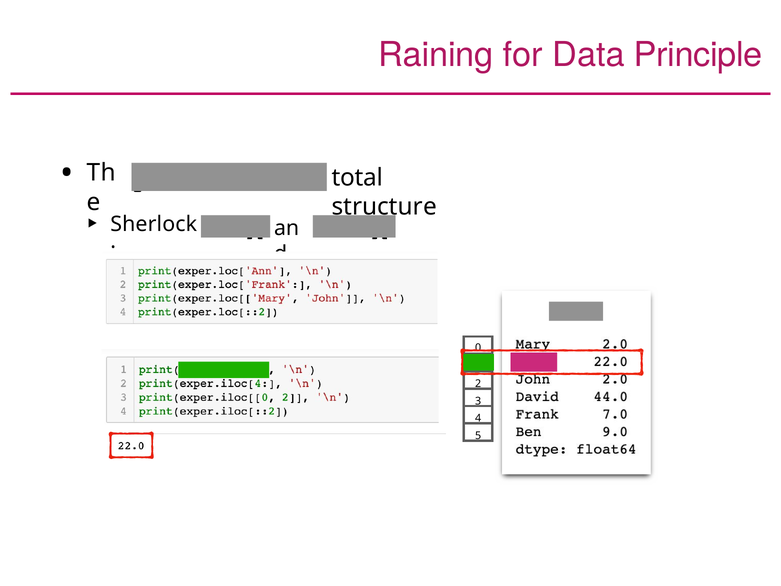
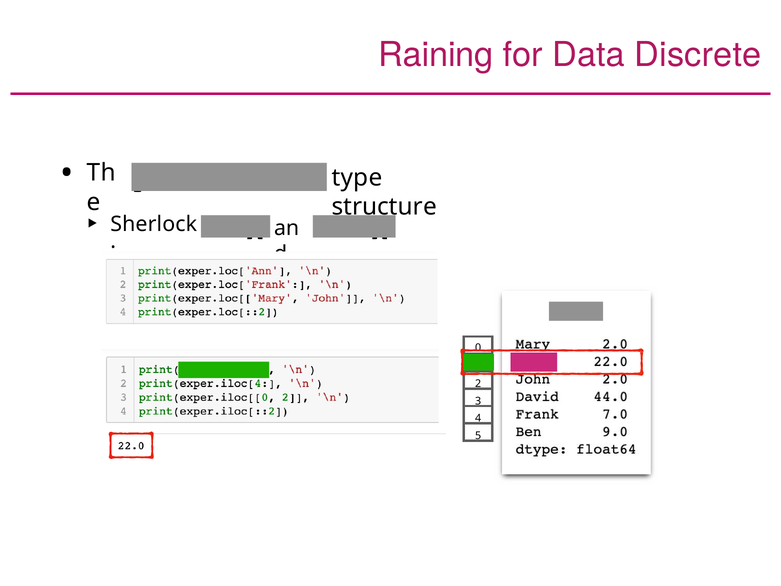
Principle: Principle -> Discrete (698, 55)
total: total -> type (357, 177)
